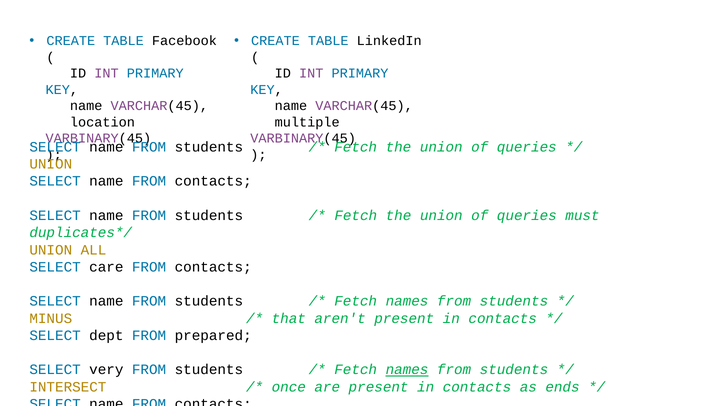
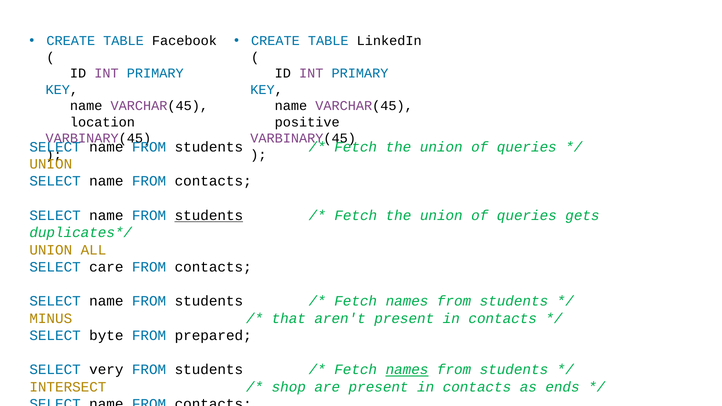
multiple: multiple -> positive (307, 122)
students underline: none -> present (209, 216)
must: must -> gets (582, 216)
dept: dept -> byte (106, 336)
once: once -> shop (289, 387)
